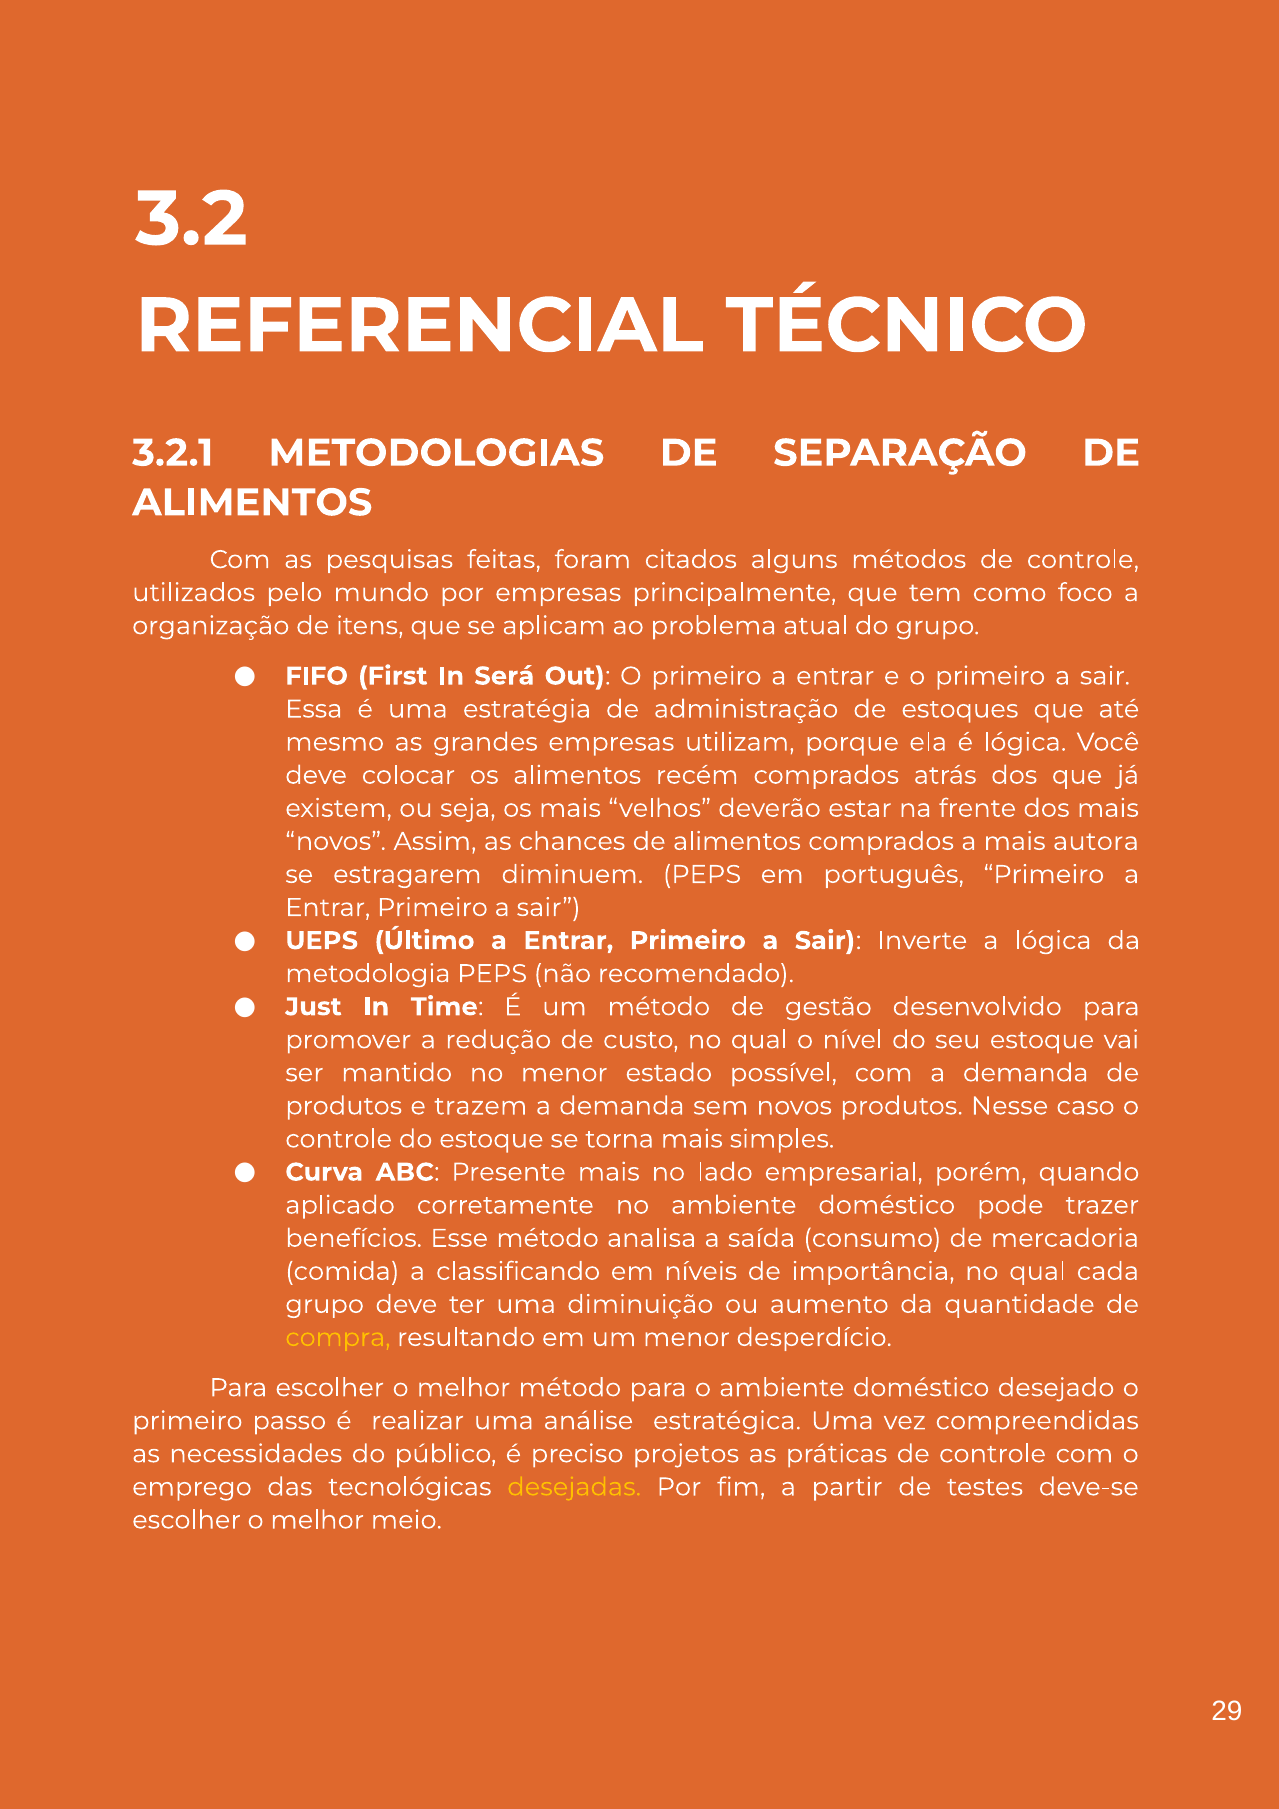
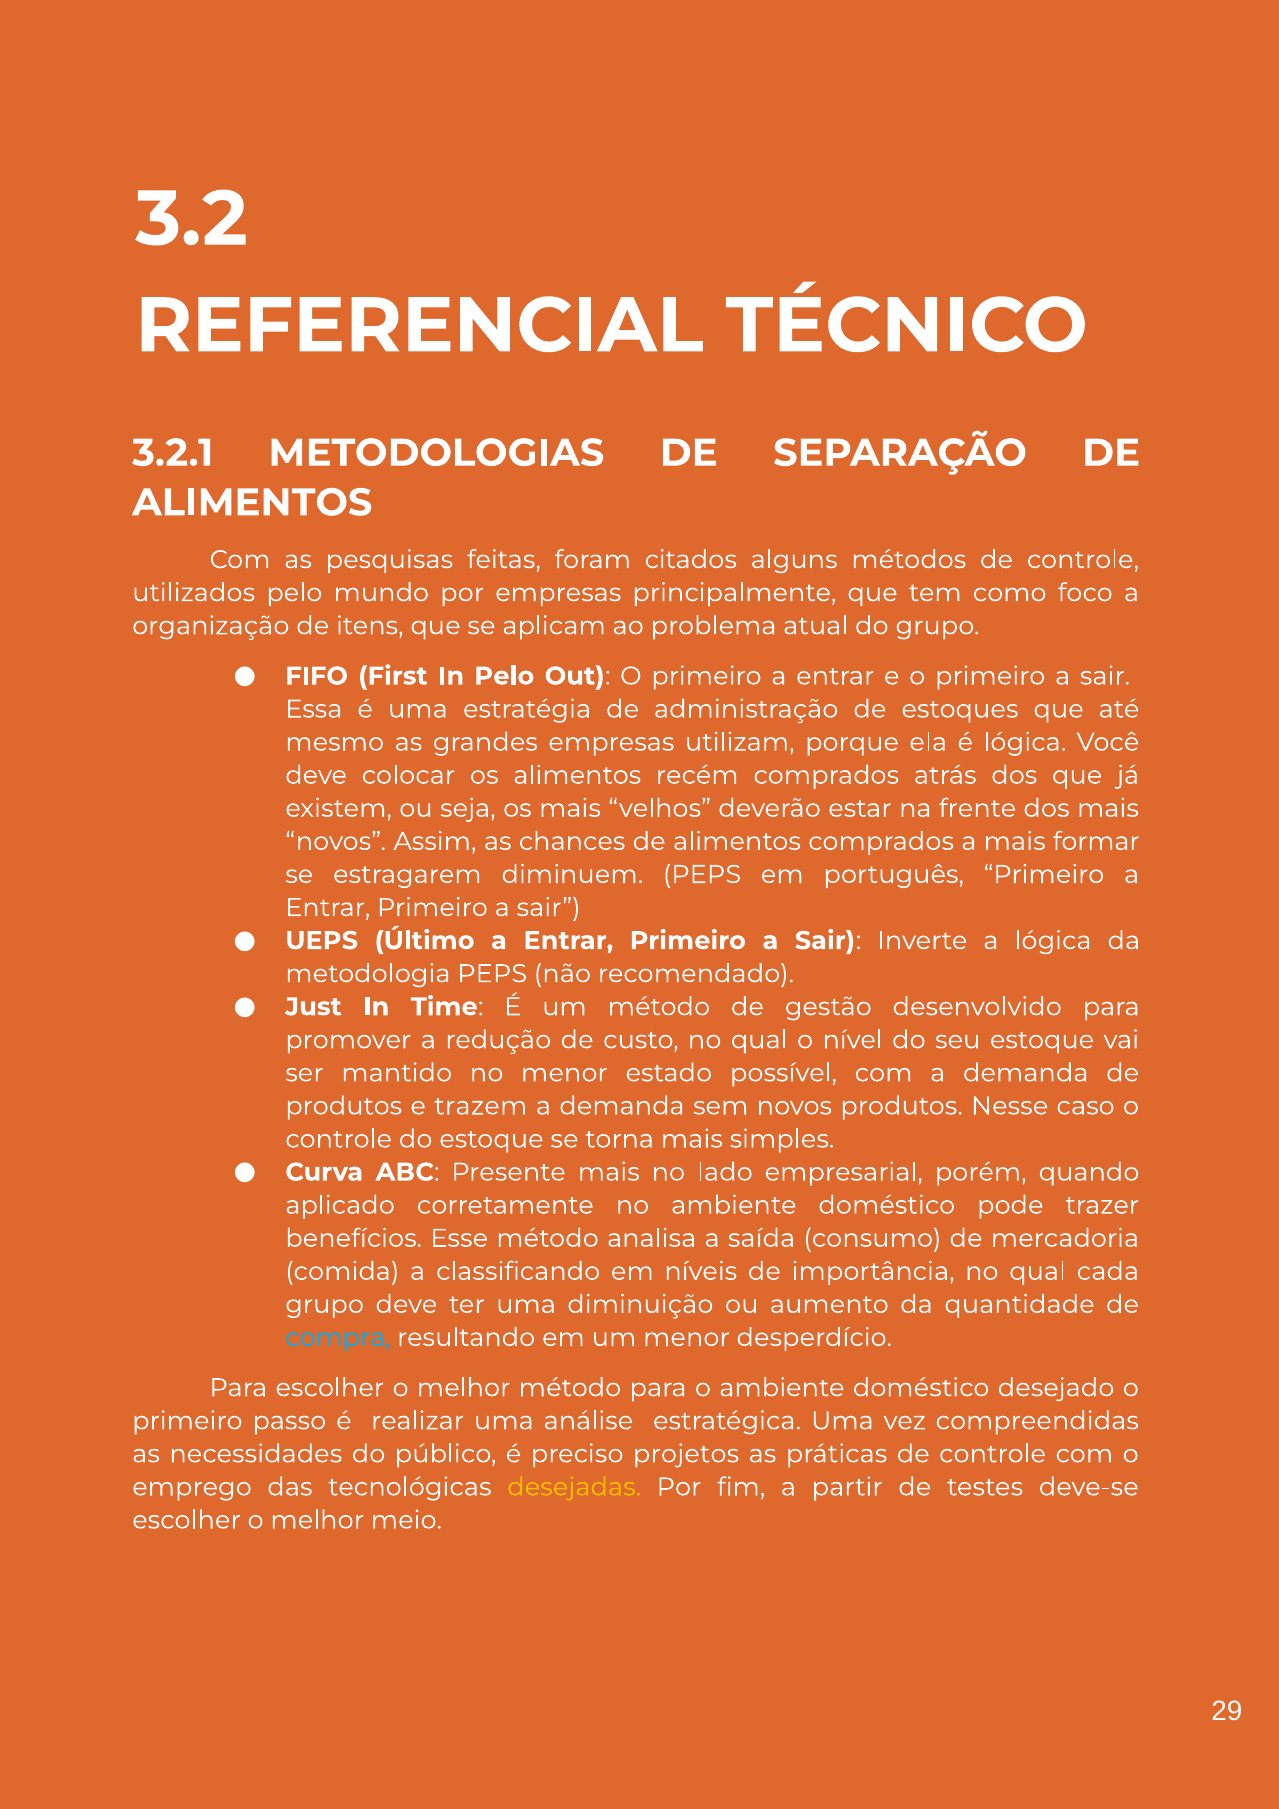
In Será: Será -> Pelo (504, 676)
autora: autora -> formar (1096, 841)
compra colour: yellow -> light blue (338, 1337)
